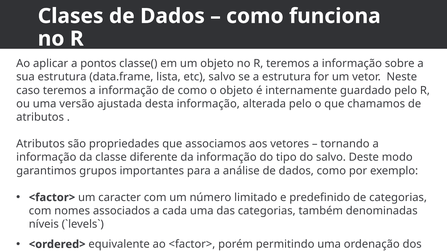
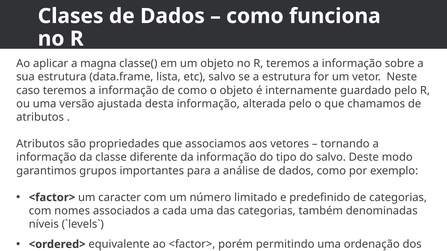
pontos: pontos -> magna (98, 64)
